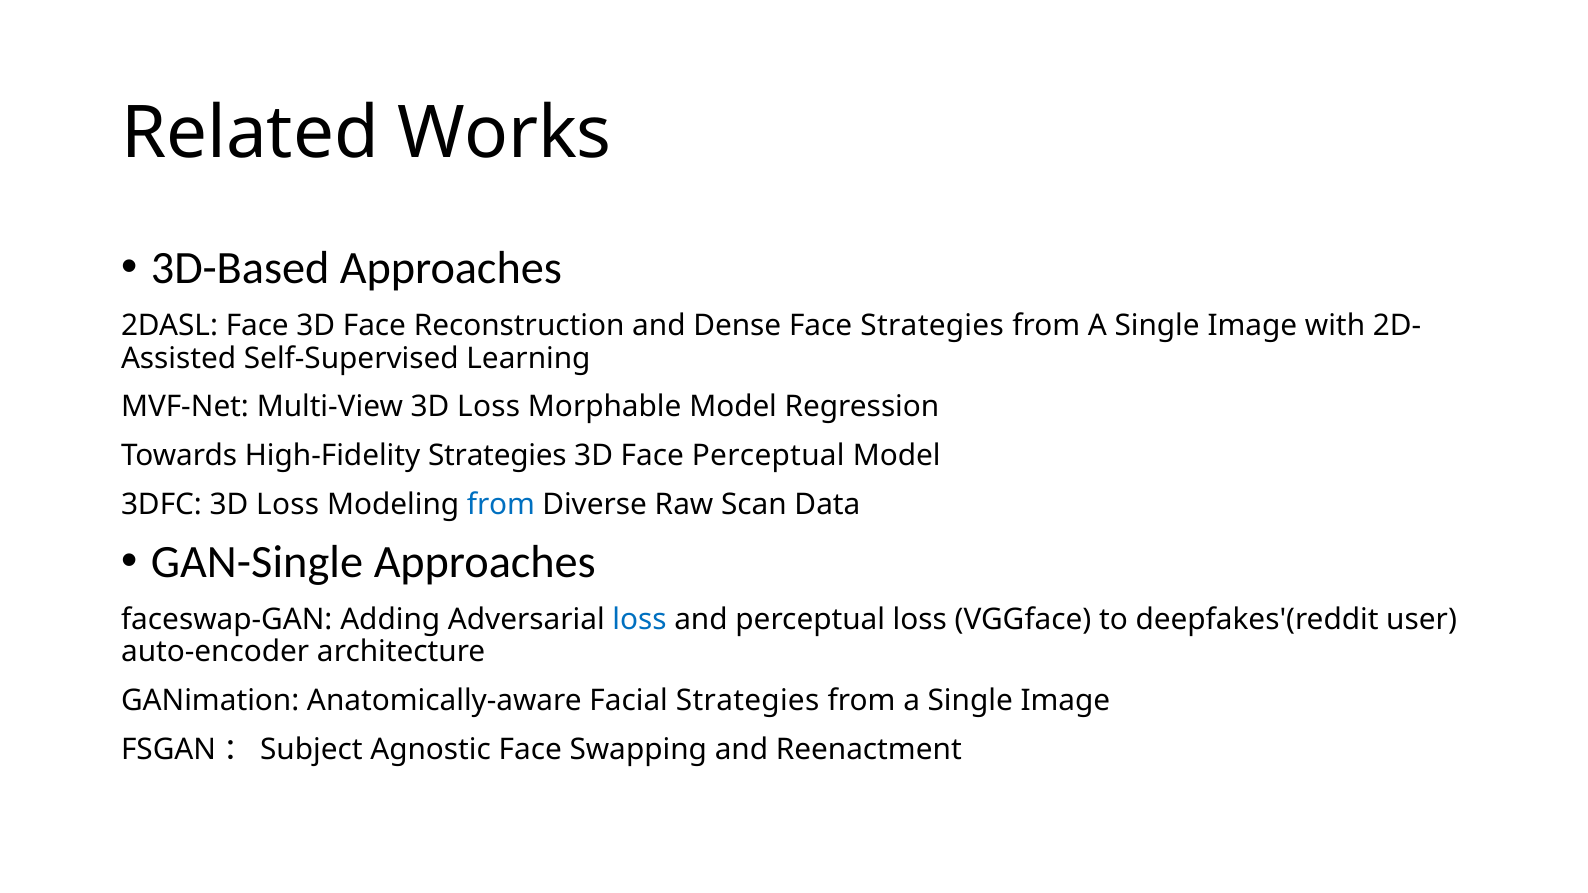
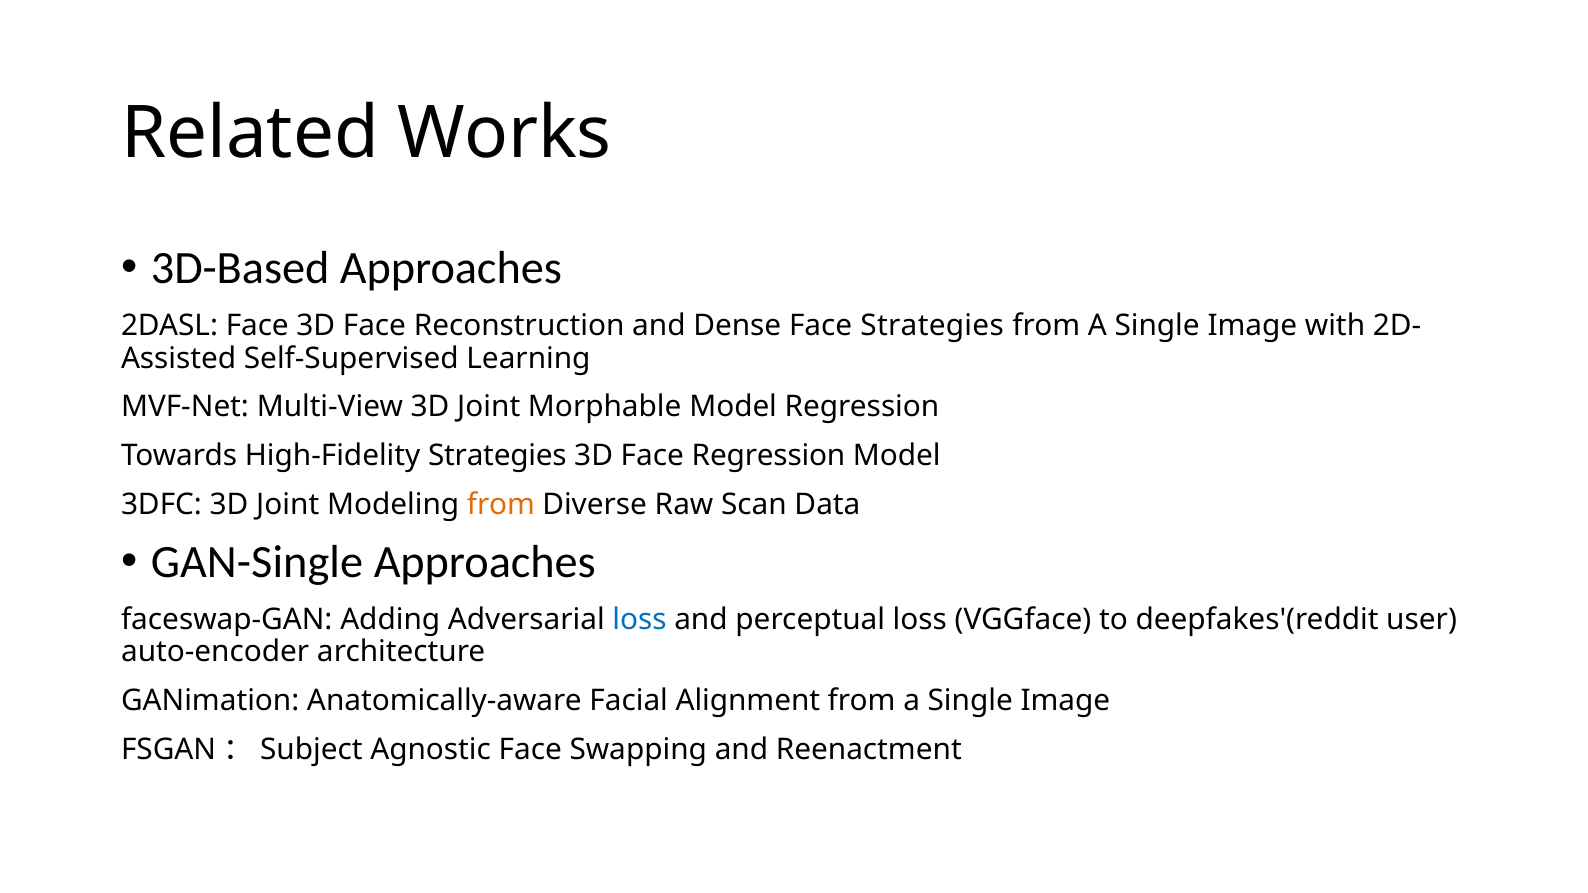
Multi-View 3D Loss: Loss -> Joint (489, 407)
Face Perceptual: Perceptual -> Regression (769, 456)
3DFC 3D Loss: Loss -> Joint (288, 505)
from colour: blue -> orange (501, 505)
Facial Strategies: Strategies -> Alignment (748, 701)
